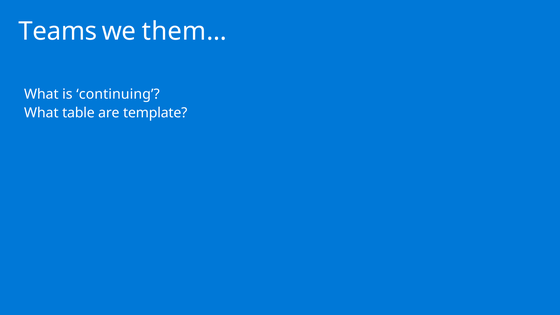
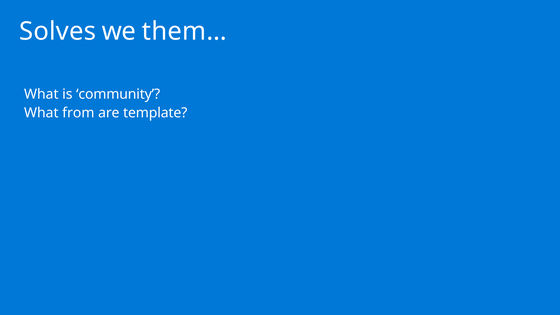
Teams: Teams -> Solves (58, 31)
continuing: continuing -> community (118, 94)
table: table -> from (78, 113)
